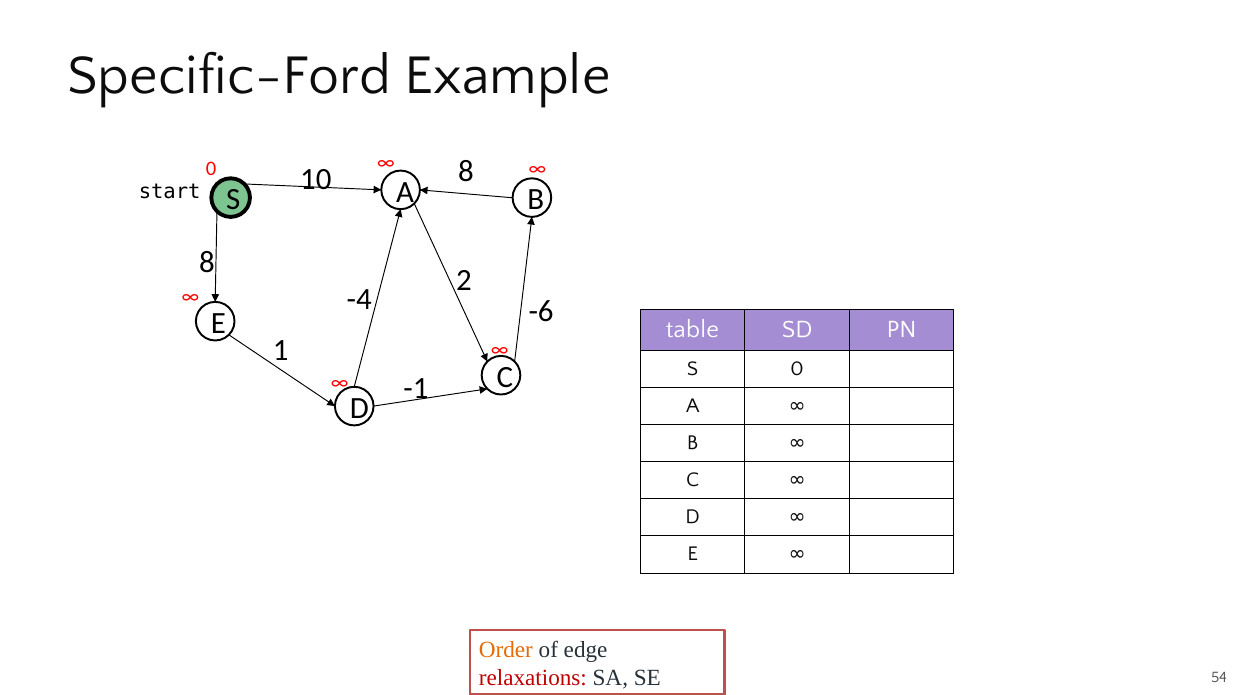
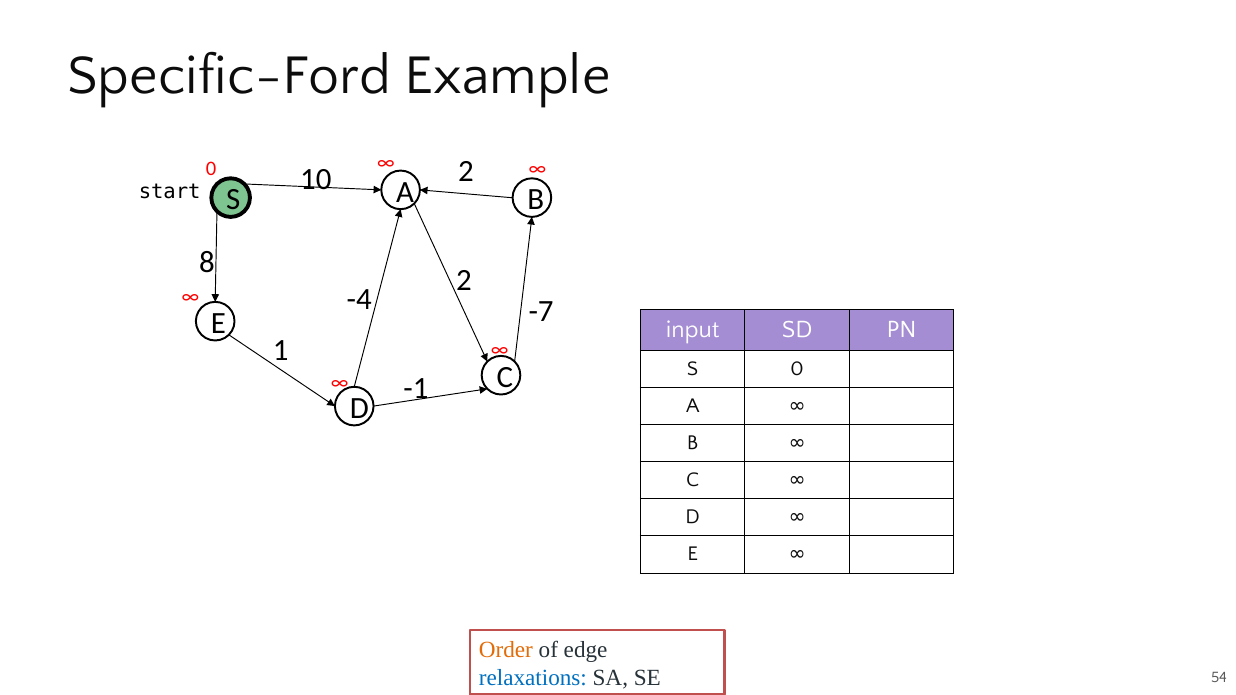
10 8: 8 -> 2 (466, 171)
-6: -6 -> -7 (541, 312)
table: table -> input (693, 329)
relaxations colour: red -> blue (533, 678)
